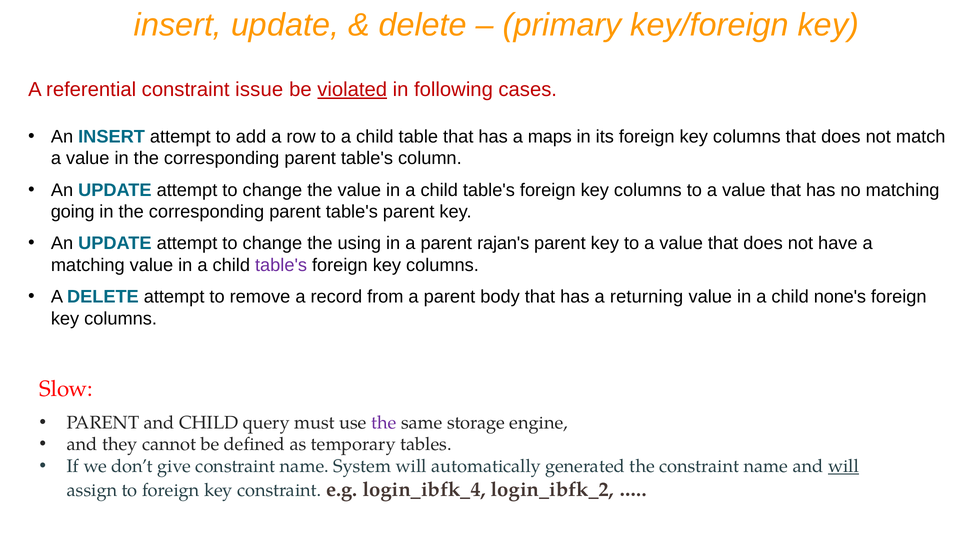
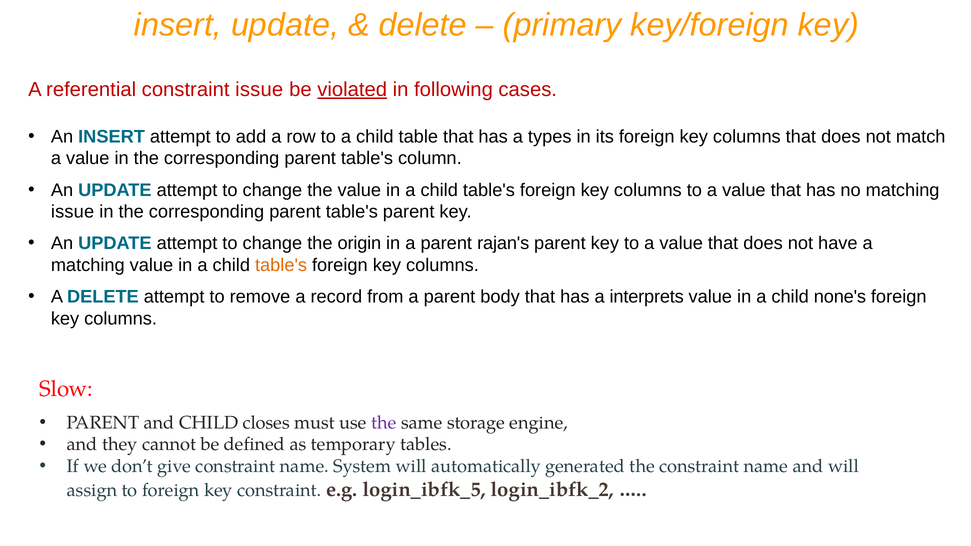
maps: maps -> types (550, 137)
going: going -> issue (73, 212)
using: using -> origin (359, 243)
table's colour: purple -> orange (281, 265)
returning: returning -> interprets (647, 297)
query: query -> closes (266, 423)
will underline: present -> none (844, 466)
login_ibfk_4: login_ibfk_4 -> login_ibfk_5 (424, 490)
